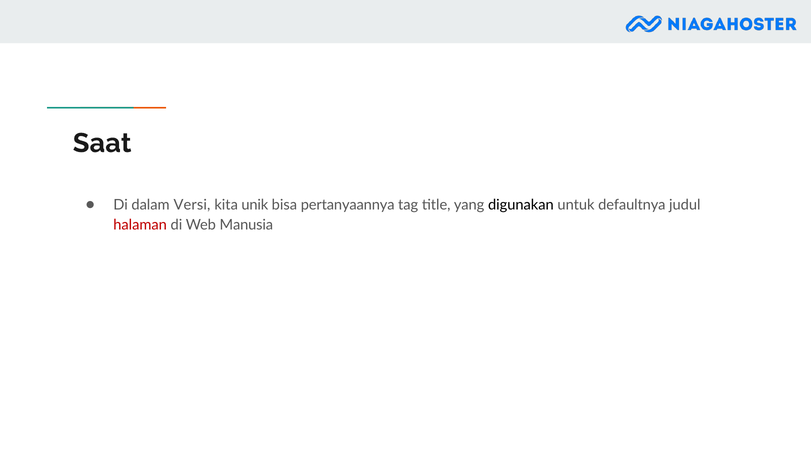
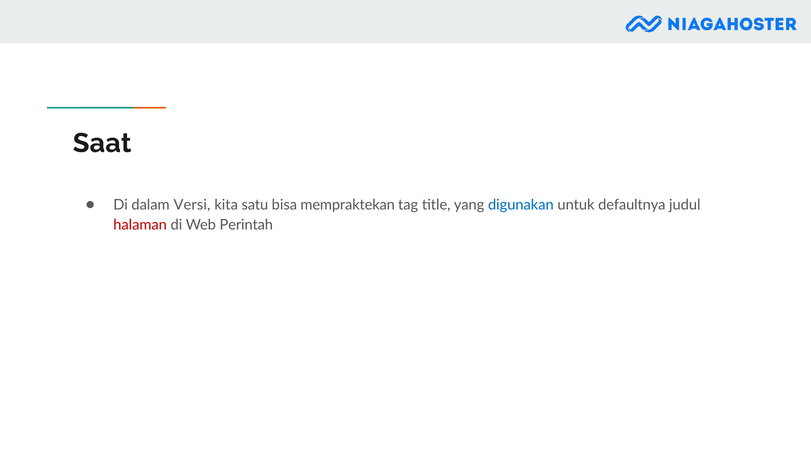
unik: unik -> satu (255, 205)
pertanyaannya: pertanyaannya -> mempraktekan (348, 205)
digunakan colour: black -> blue (521, 205)
Manusia: Manusia -> Perintah (246, 225)
